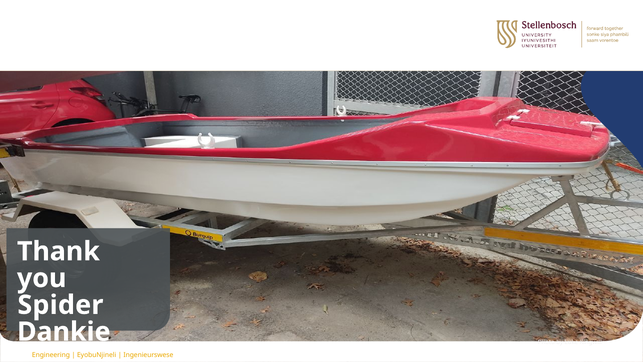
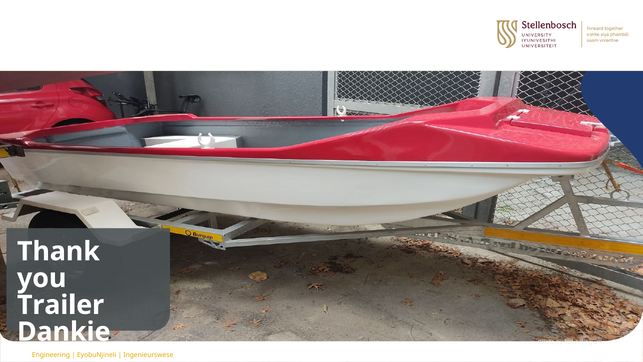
Spider: Spider -> Trailer (61, 305)
